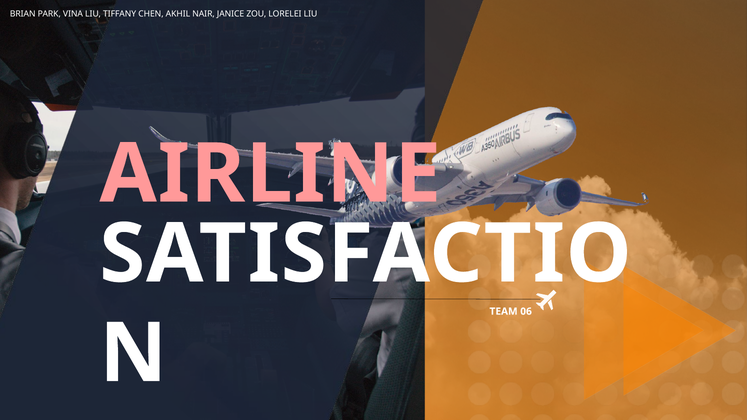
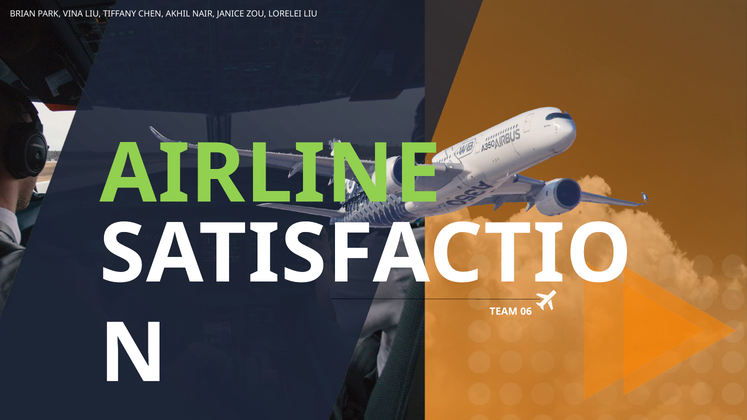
AIRLINE colour: pink -> light green (270, 174)
